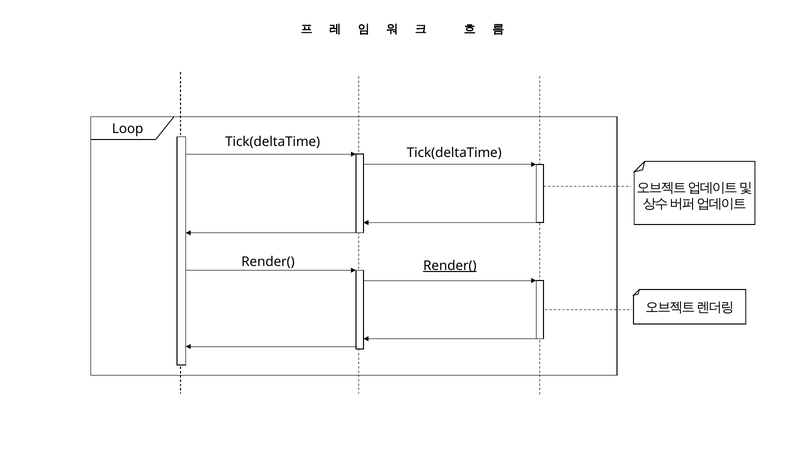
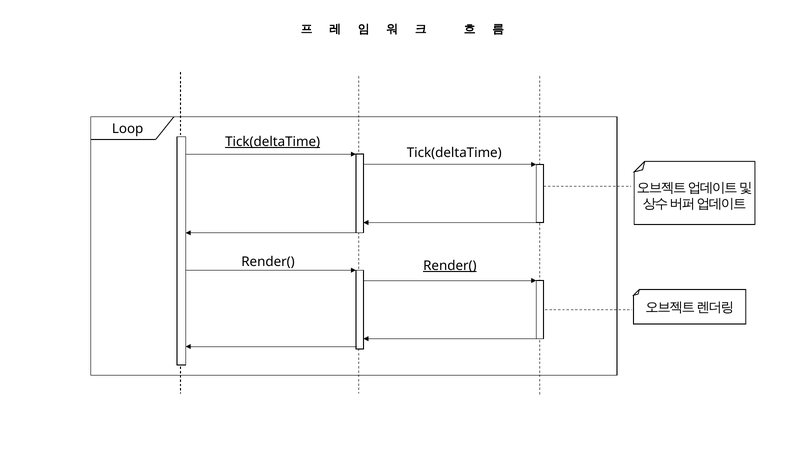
Tick(deltaTime underline: none -> present (273, 142)
